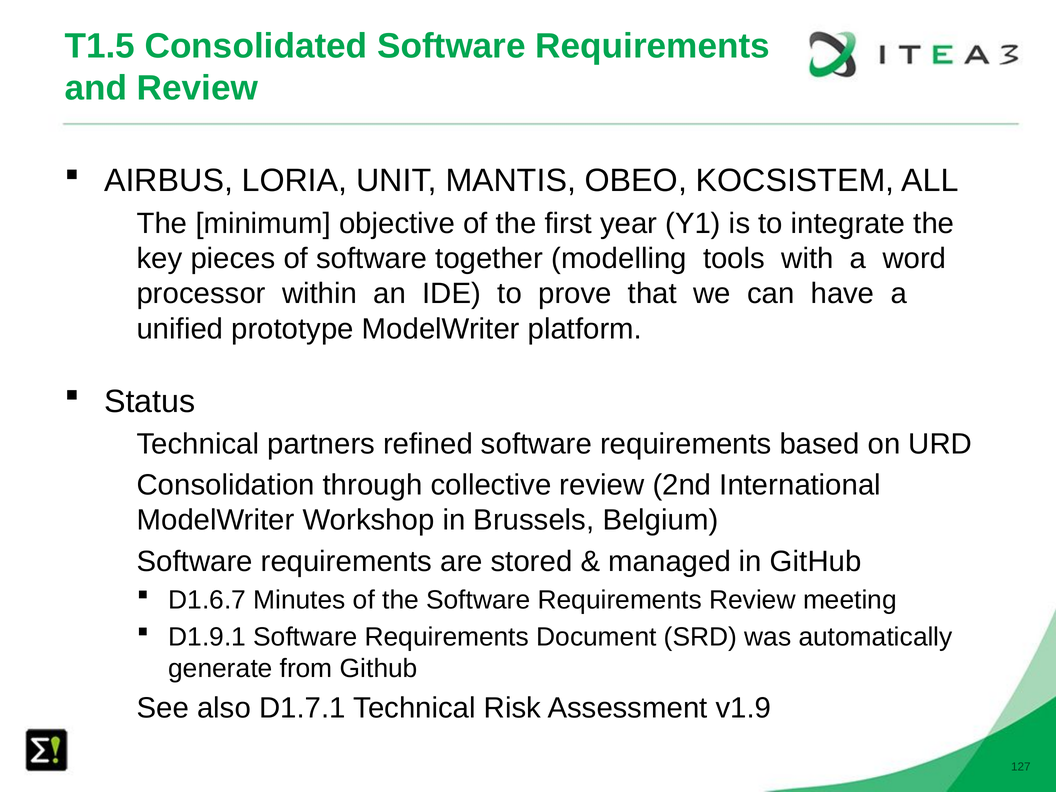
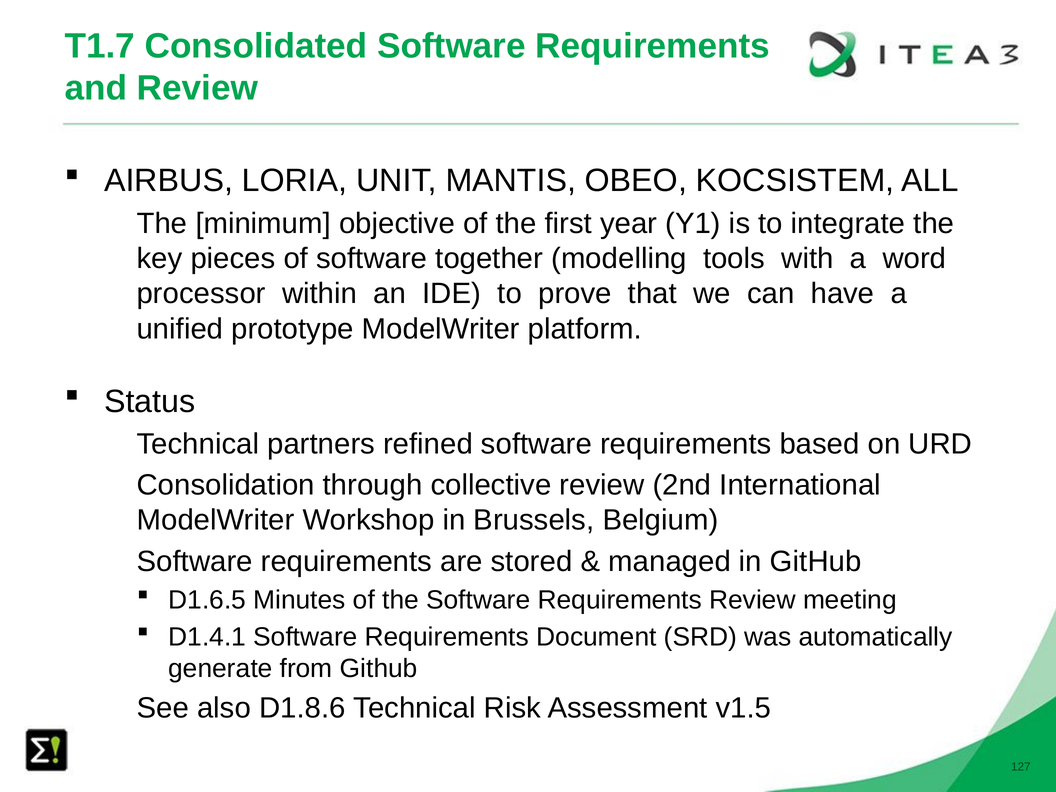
T1.5: T1.5 -> T1.7 (100, 46)
D1.6.7: D1.6.7 -> D1.6.5 (207, 600)
D1.9.1: D1.9.1 -> D1.4.1 (207, 637)
D1.7.1: D1.7.1 -> D1.8.6 (302, 708)
v1.9: v1.9 -> v1.5 (743, 708)
